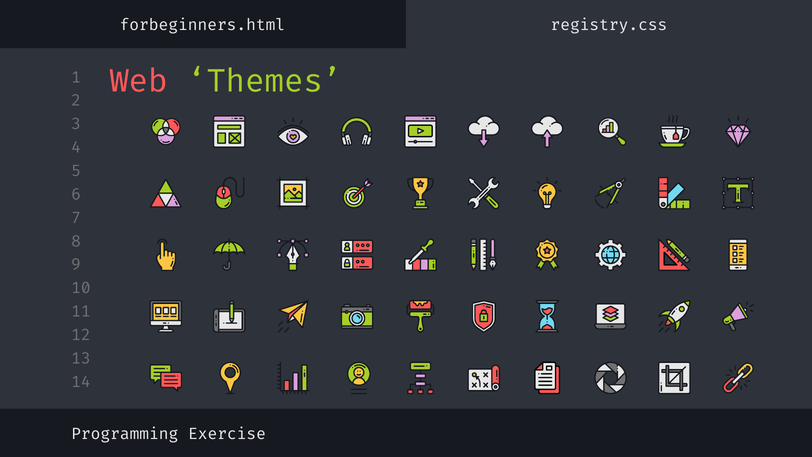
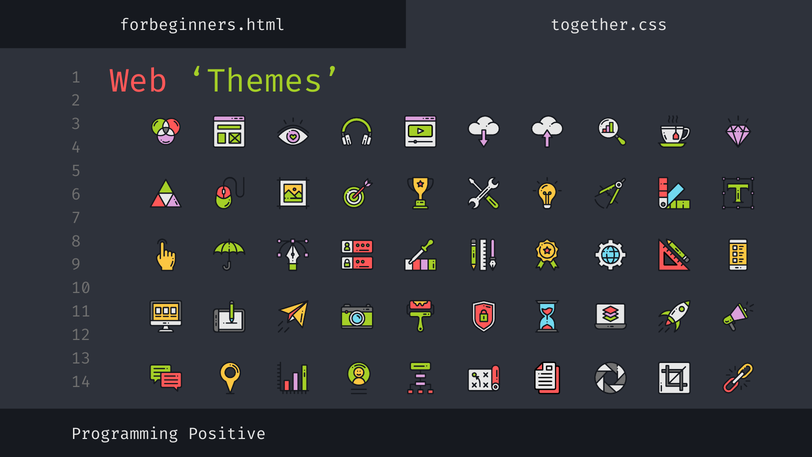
registry.css: registry.css -> together.css (609, 25)
Exercise: Exercise -> Positive (227, 434)
